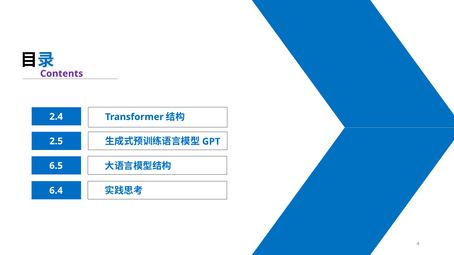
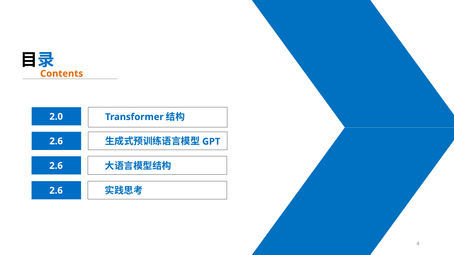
Contents colour: purple -> orange (62, 74)
2.4: 2.4 -> 2.0 (56, 117)
2.5: 2.5 -> 2.6 (56, 141)
6.5: 6.5 -> 2.6 (56, 166)
6.4: 6.4 -> 2.6 (56, 191)
